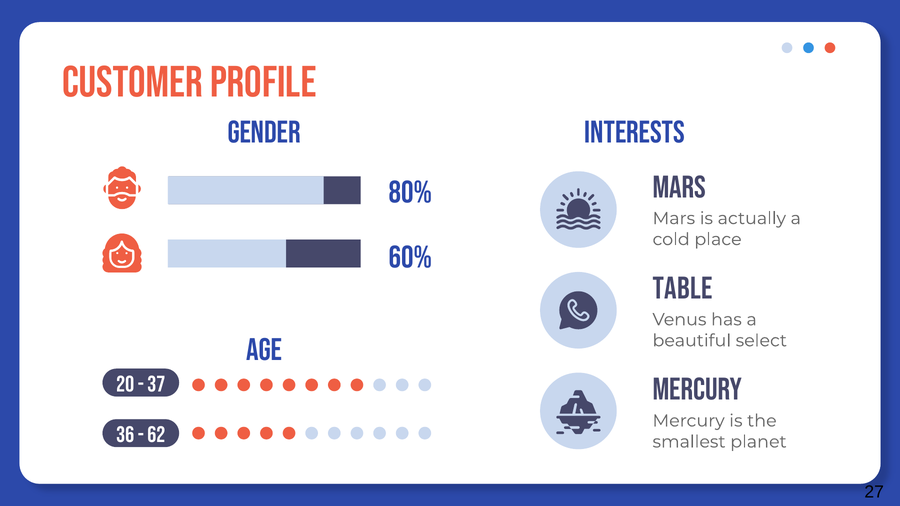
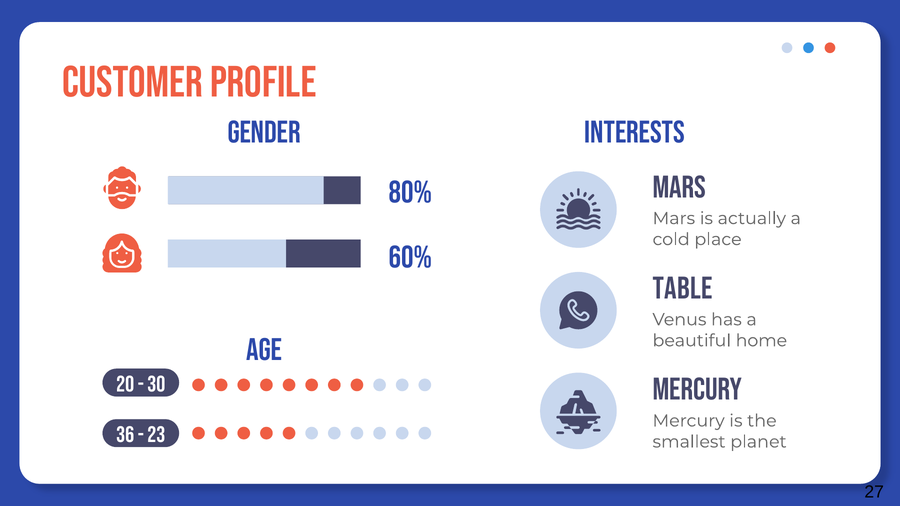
select: select -> home (761, 341)
37: 37 -> 30 (156, 384)
62: 62 -> 23 (156, 435)
